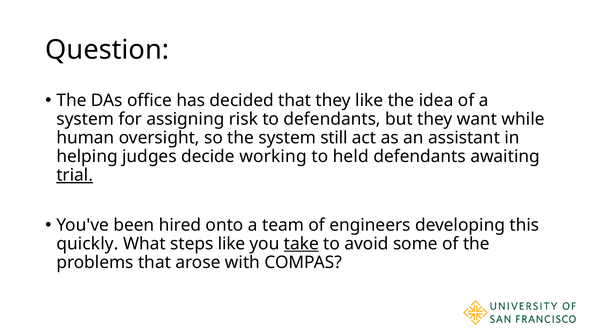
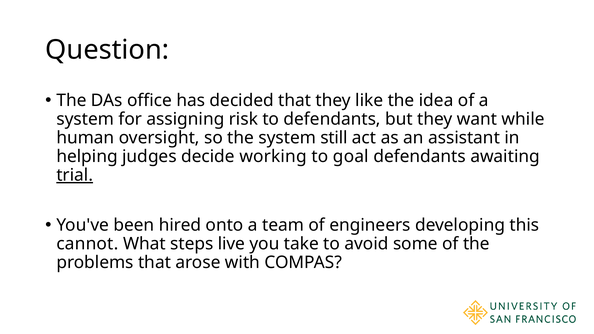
held: held -> goal (351, 157)
quickly: quickly -> cannot (87, 244)
steps like: like -> live (232, 244)
take underline: present -> none (301, 244)
